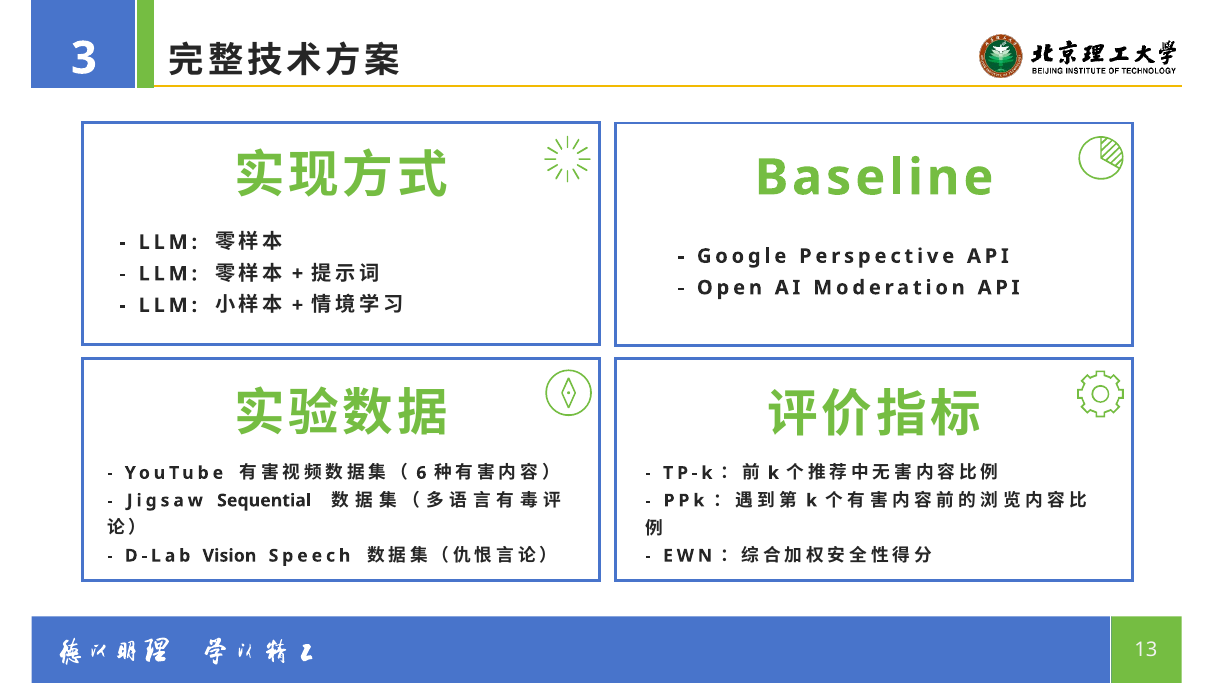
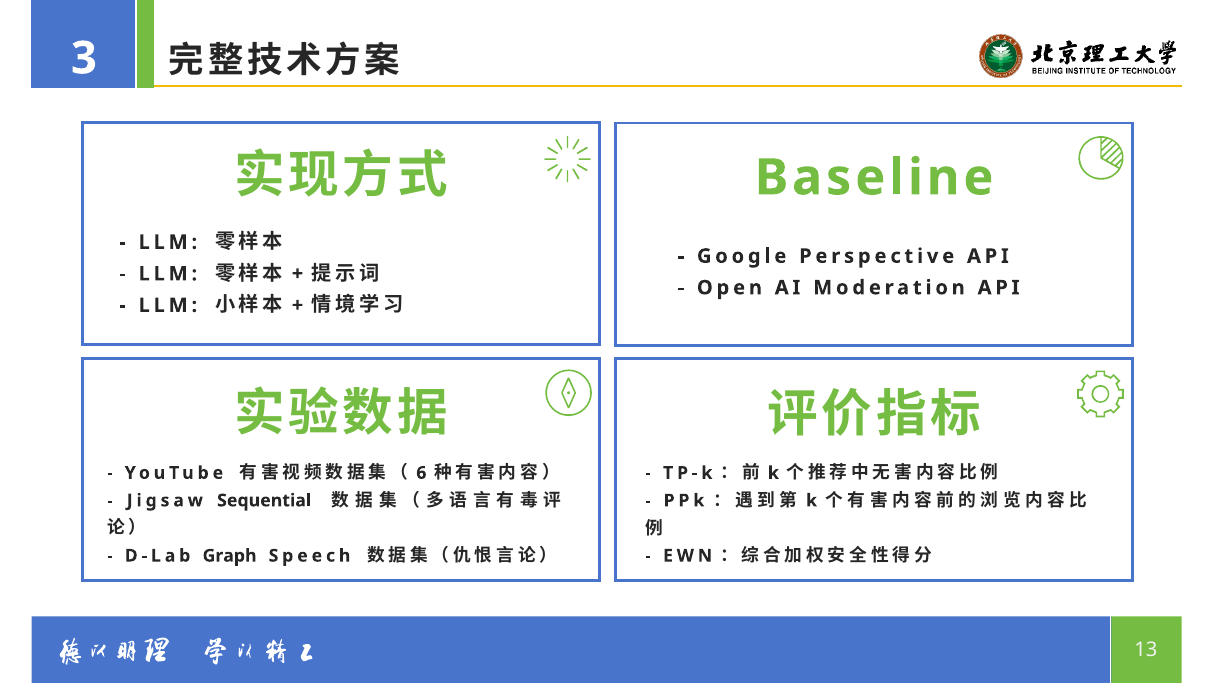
Vision: Vision -> Graph (230, 556)
